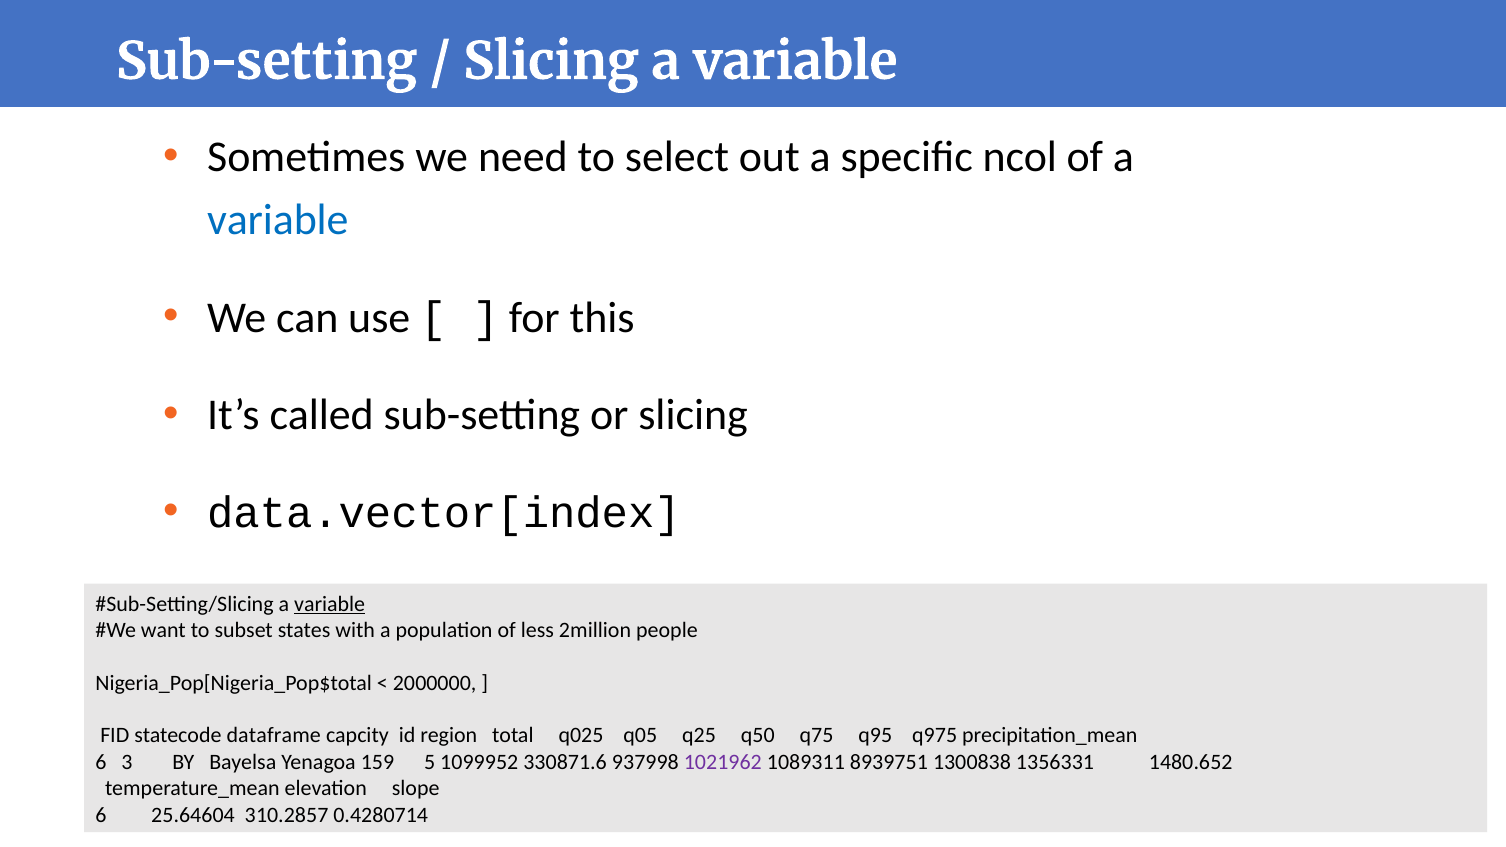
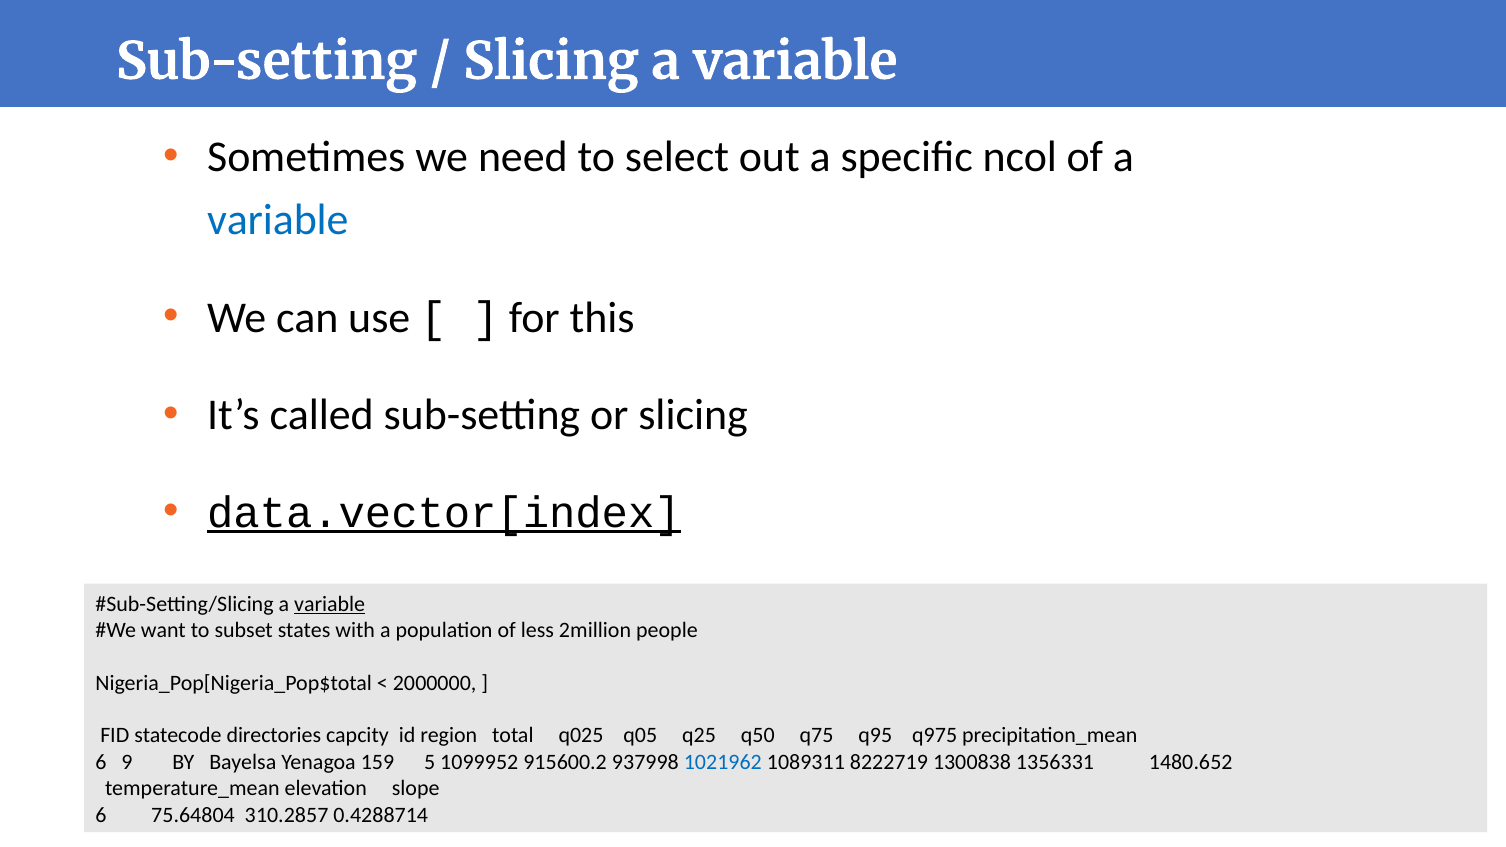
data.vector[index underline: none -> present (444, 513)
dataframe: dataframe -> directories (274, 736)
3: 3 -> 9 (127, 762)
330871.6: 330871.6 -> 915600.2 (565, 762)
1021962 colour: purple -> blue (723, 762)
8939751: 8939751 -> 8222719 (889, 762)
25.64604: 25.64604 -> 75.64804 (193, 815)
0.4280714: 0.4280714 -> 0.4288714 (381, 815)
